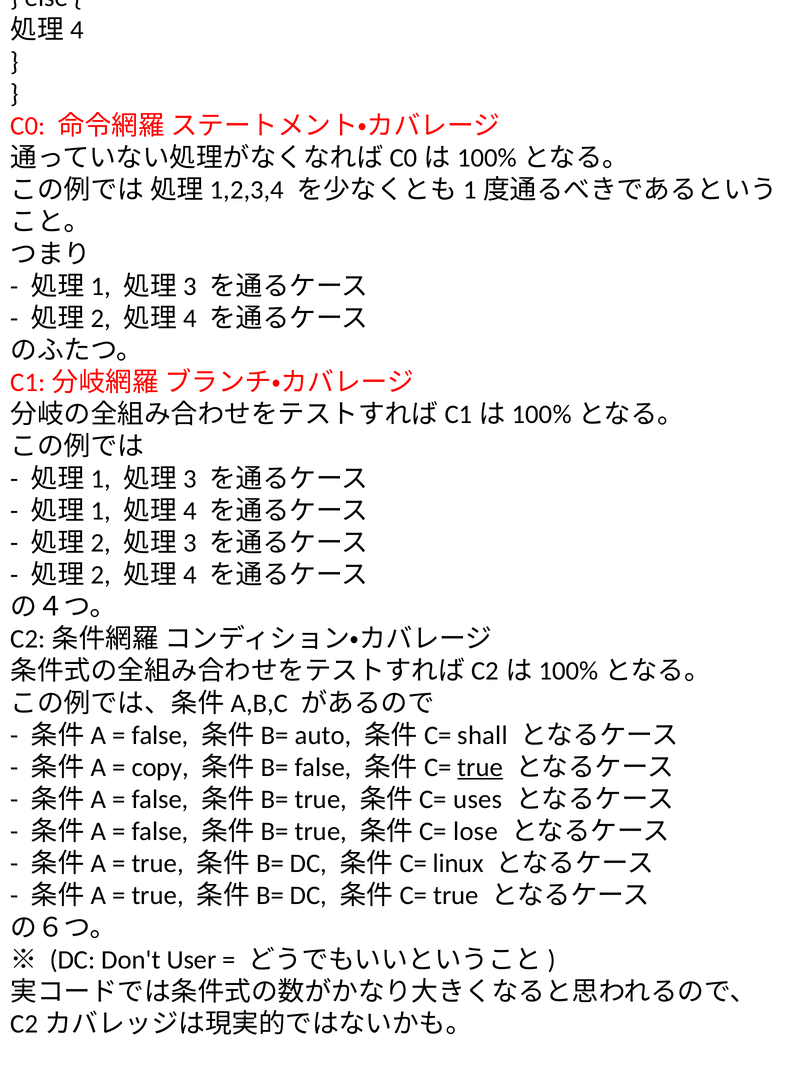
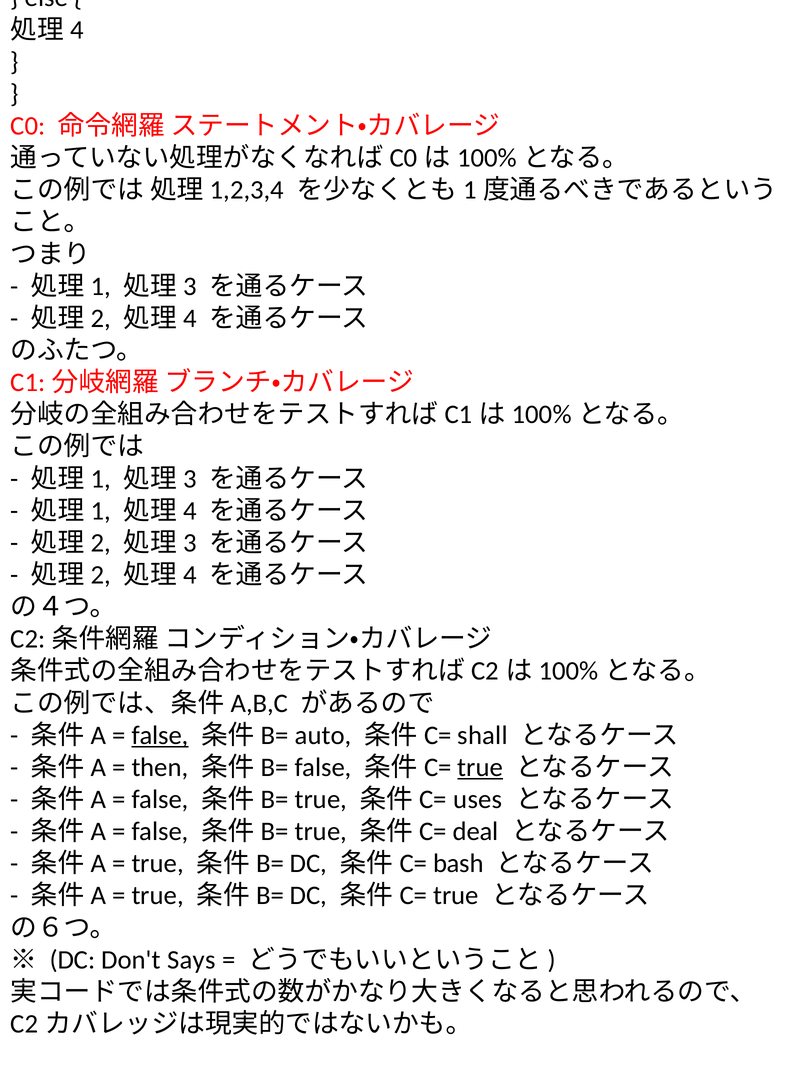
false underline: none -> present (160, 736)
copy: copy -> then (160, 768)
lose: lose -> deal (476, 832)
linux: linux -> bash (458, 864)
User: User -> Says (191, 960)
